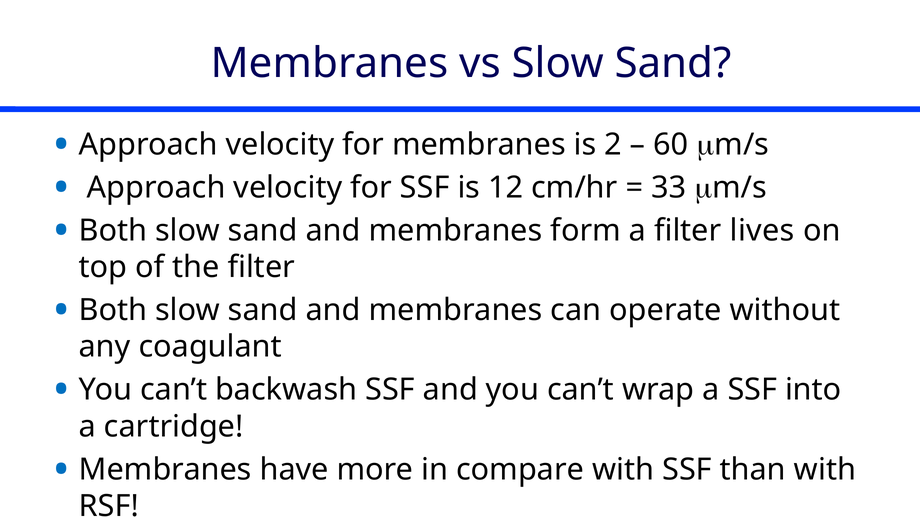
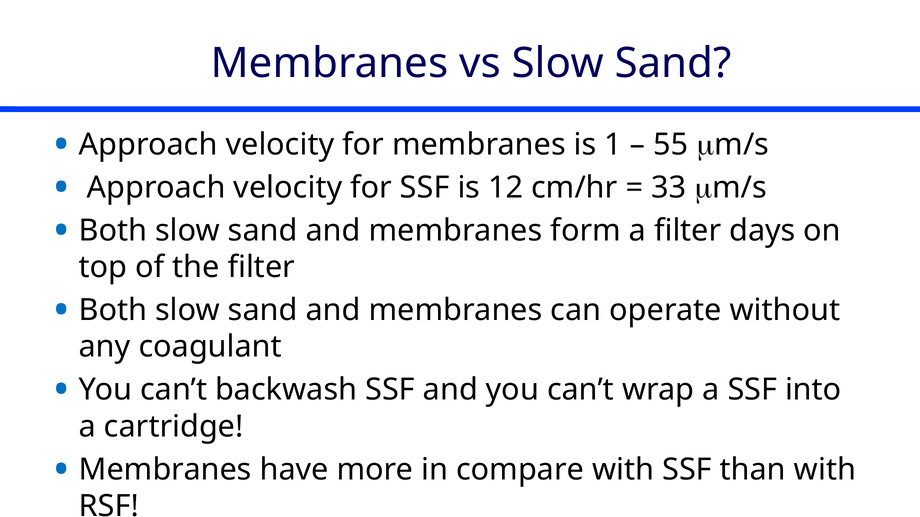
2: 2 -> 1 (613, 145)
60: 60 -> 55 (671, 145)
lives: lives -> days (762, 231)
